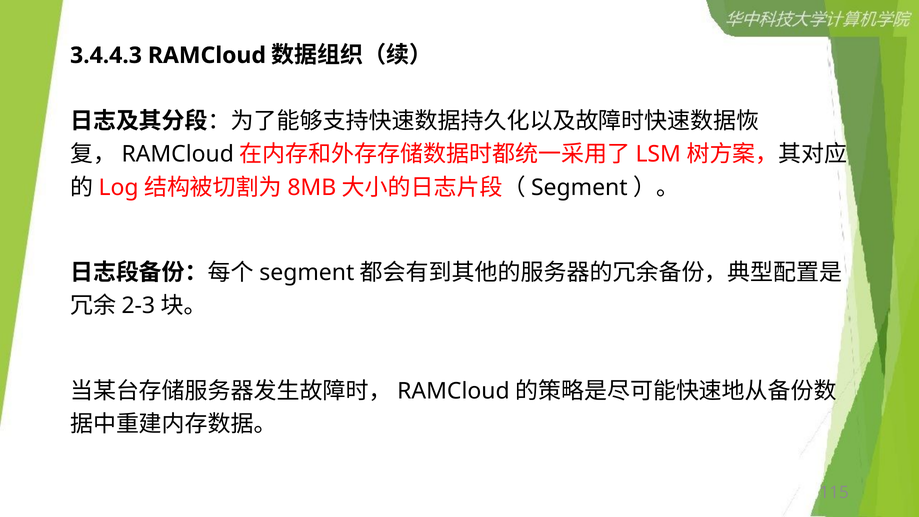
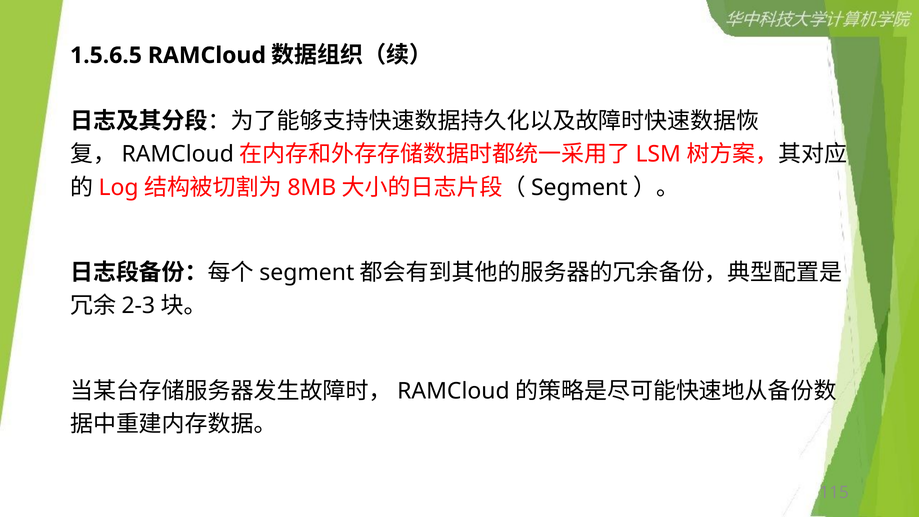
3.4.4.3: 3.4.4.3 -> 1.5.6.5 (106, 55)
